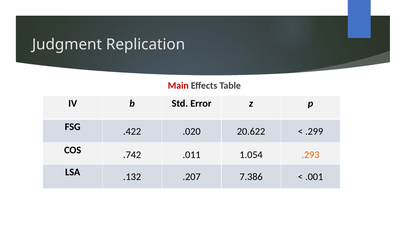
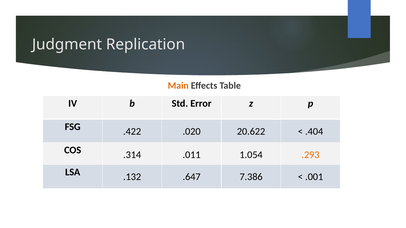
Main colour: red -> orange (178, 86)
.299: .299 -> .404 (314, 132)
.742: .742 -> .314 (132, 155)
.207: .207 -> .647 (192, 177)
